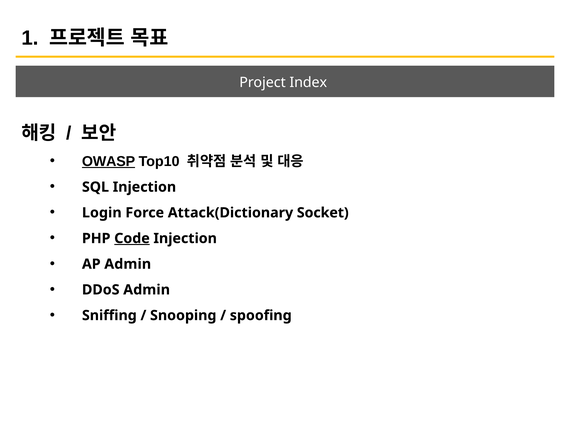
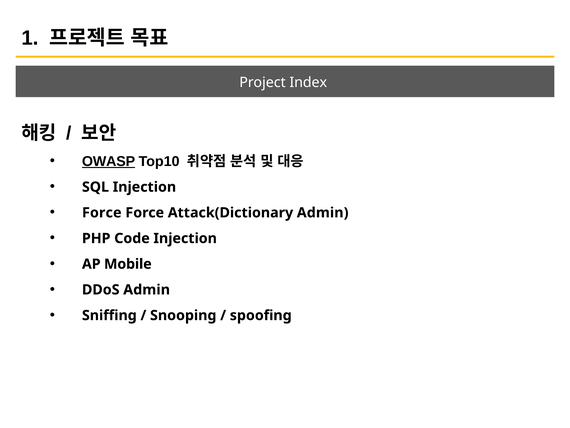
Login: Login -> Force (102, 212)
Attack(Dictionary Socket: Socket -> Admin (323, 212)
Code underline: present -> none (132, 238)
AP Admin: Admin -> Mobile (128, 264)
